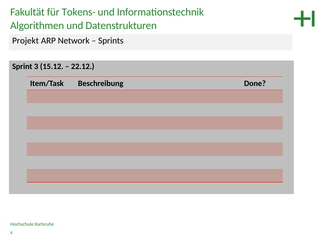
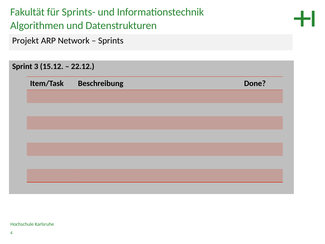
Tokens-: Tokens- -> Sprints- (79, 12)
